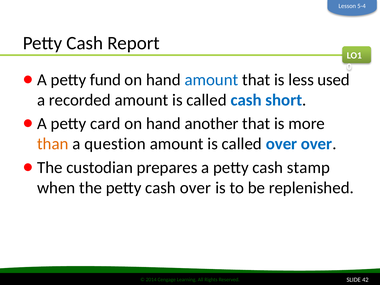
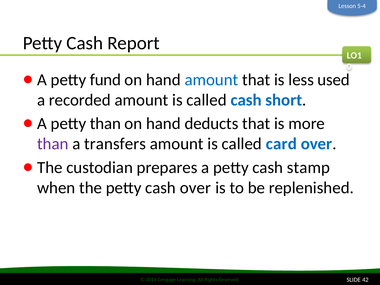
petty card: card -> than (105, 124)
another: another -> deducts (211, 124)
than colour: orange -> purple (53, 144)
question: question -> transfers (115, 144)
called over: over -> card (281, 144)
